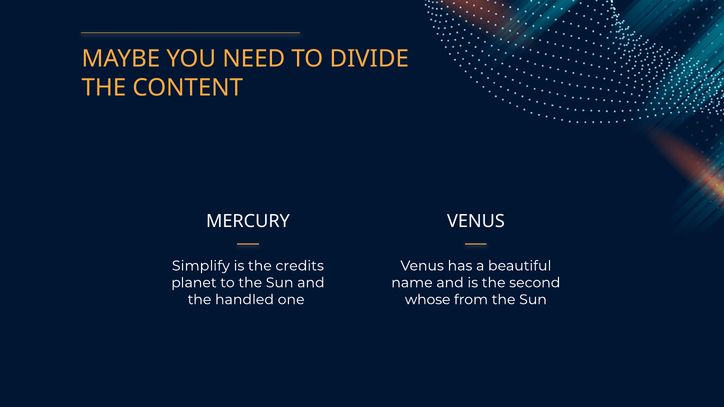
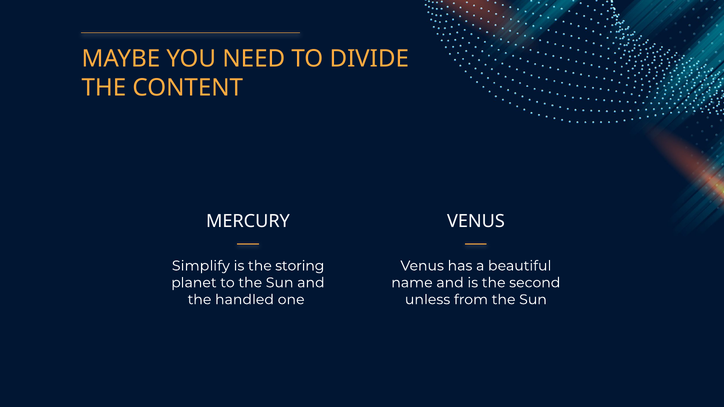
credits: credits -> storing (300, 266)
whose: whose -> unless (428, 300)
